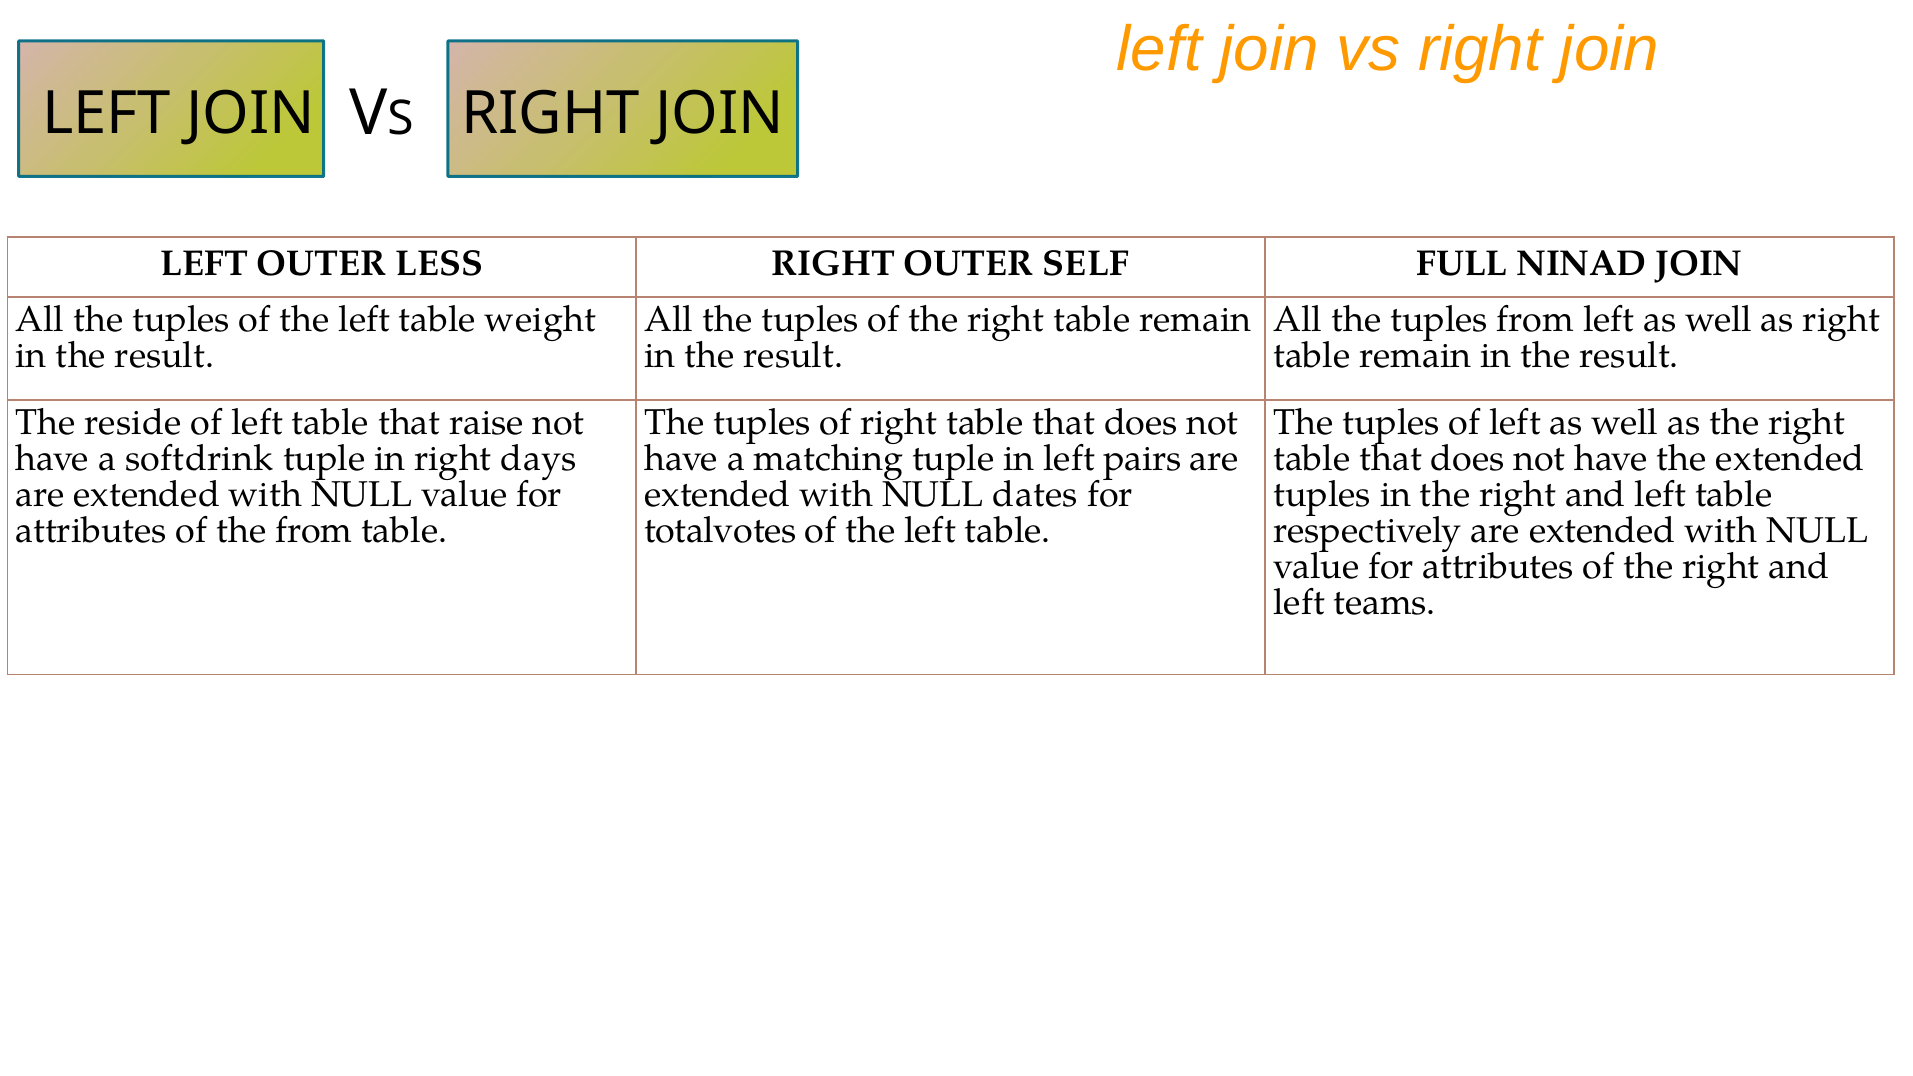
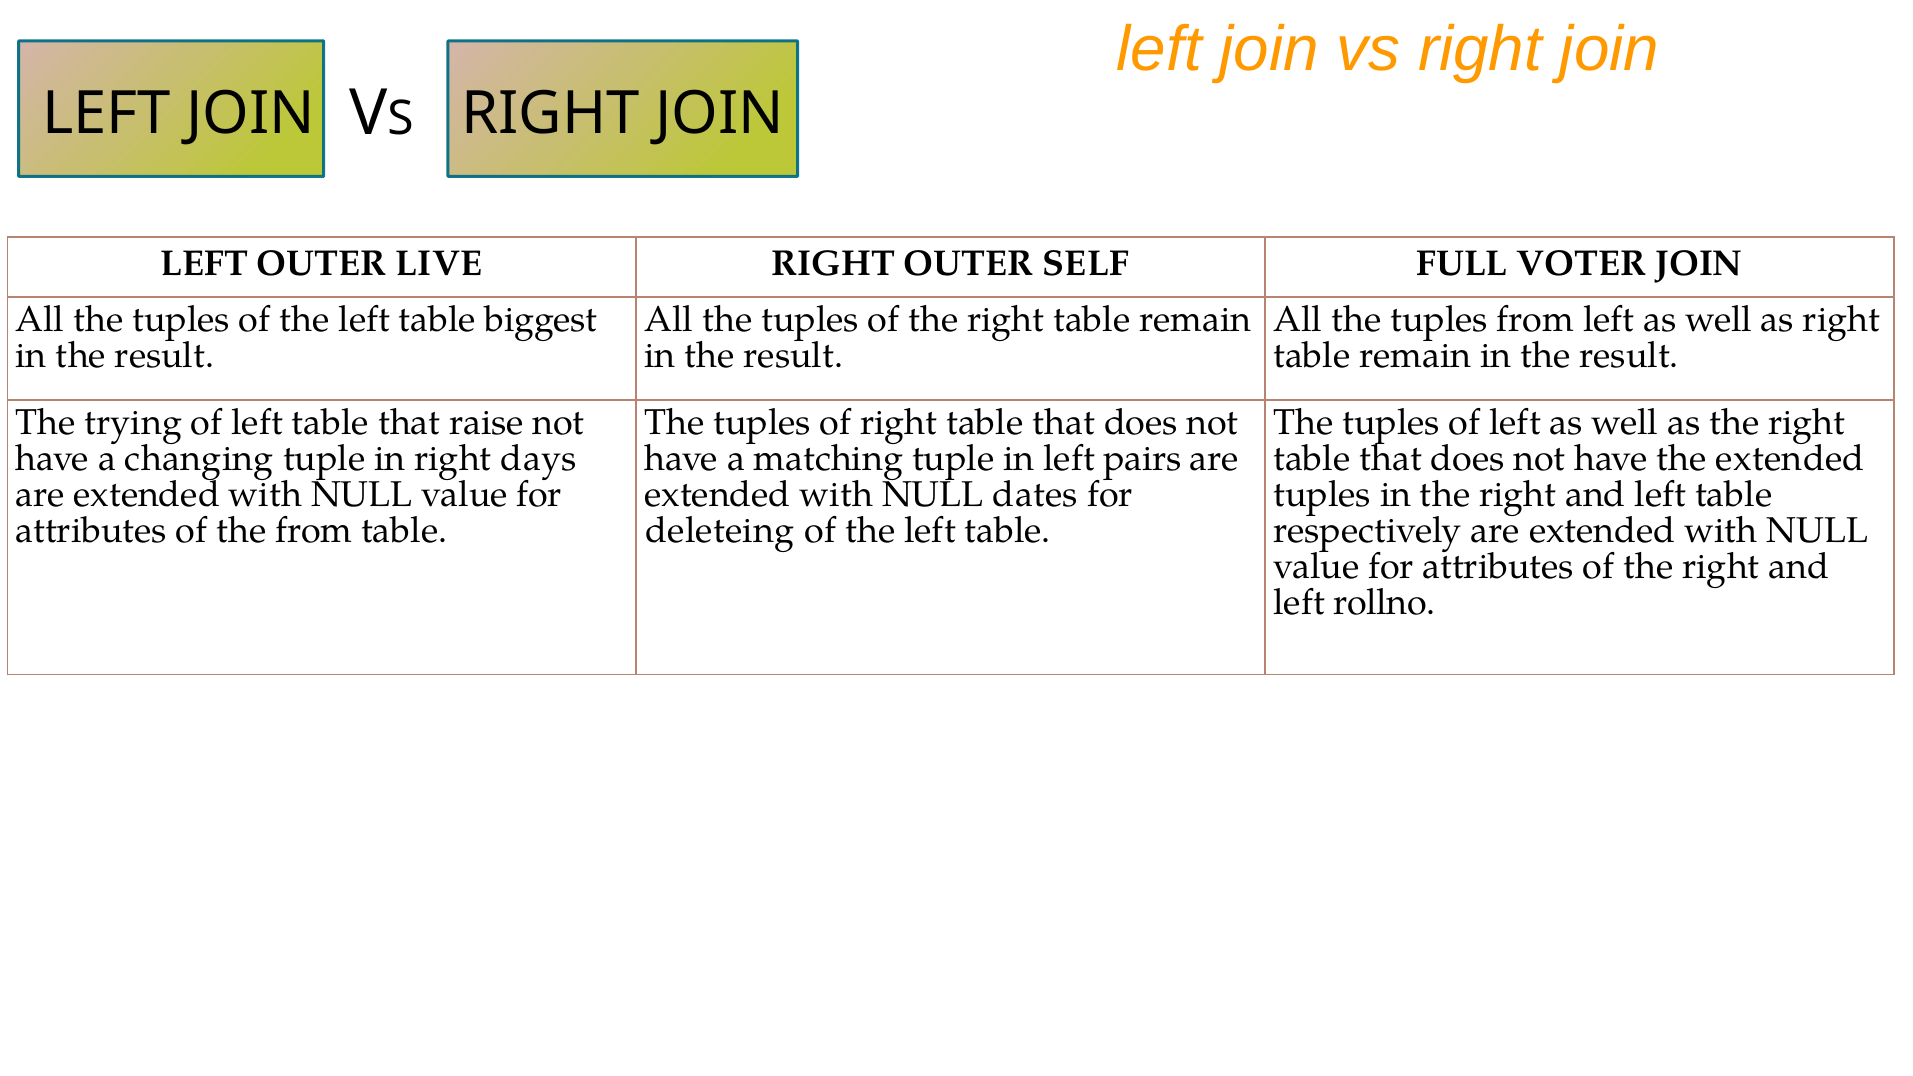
LESS: LESS -> LIVE (439, 263)
NINAD: NINAD -> VOTER (1582, 263)
weight: weight -> biggest (541, 319)
reside: reside -> trying (133, 422)
softdrink: softdrink -> changing (199, 458)
totalvotes: totalvotes -> deleteing (720, 530)
teams: teams -> rollno (1385, 603)
